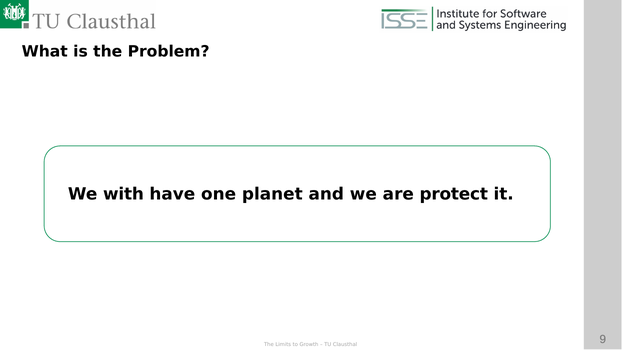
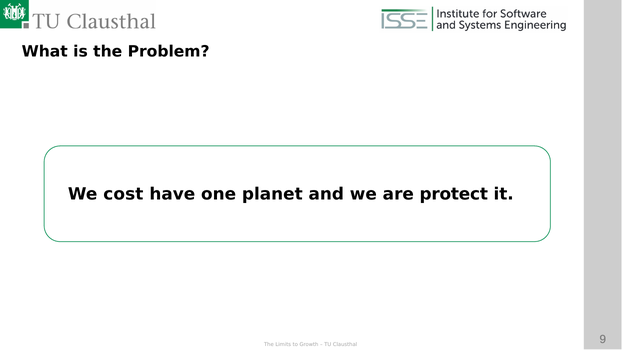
with: with -> cost (123, 194)
